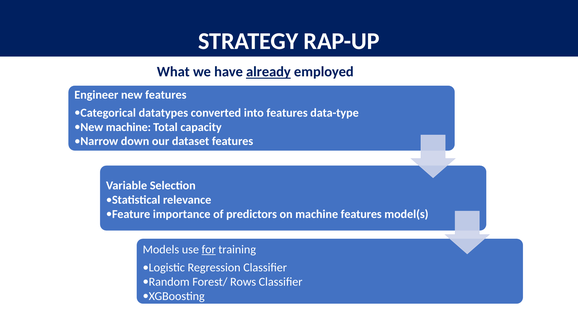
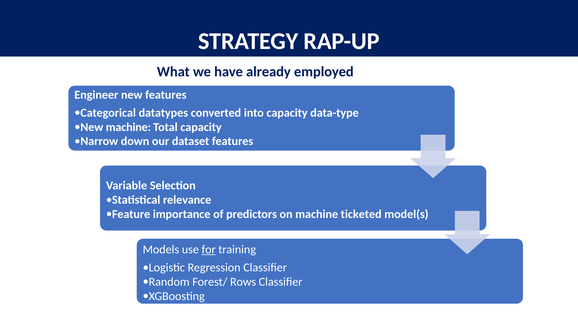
already underline: present -> none (268, 72)
into features: features -> capacity (287, 113)
machine features: features -> ticketed (361, 214)
